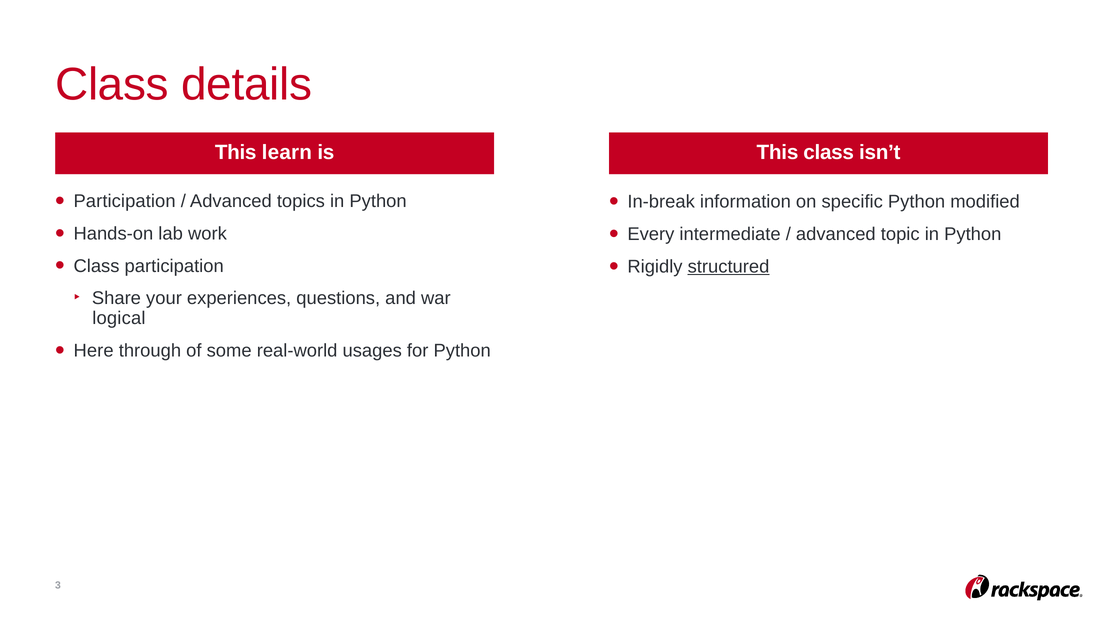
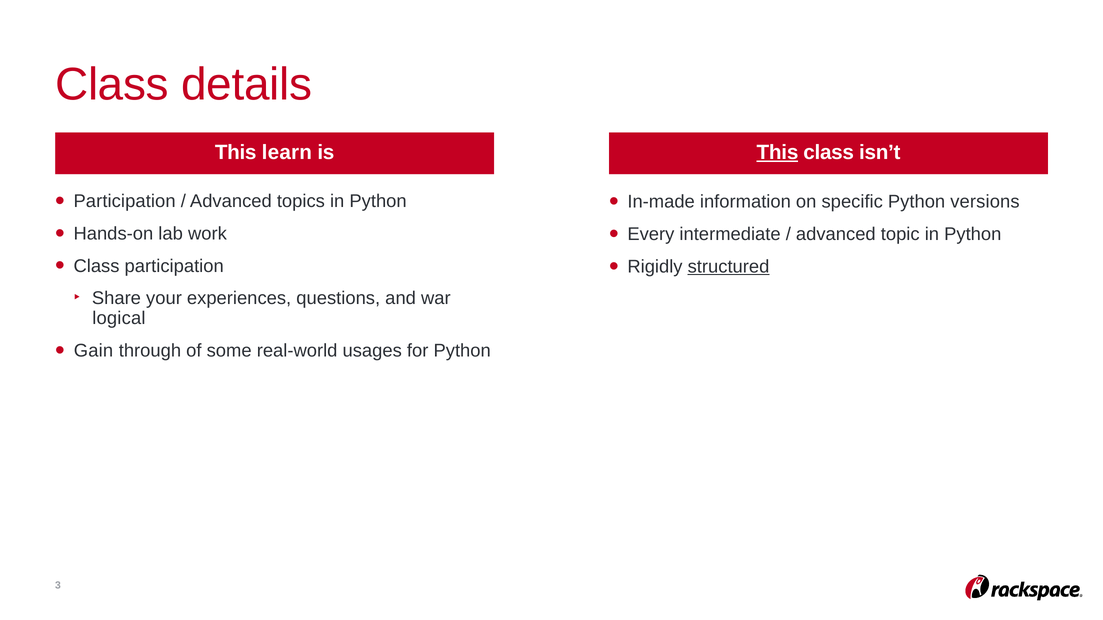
This underline: none -> present (777, 153)
In-break: In-break -> In-made (661, 202)
modified: modified -> versions (985, 202)
Here: Here -> Gain (94, 351)
